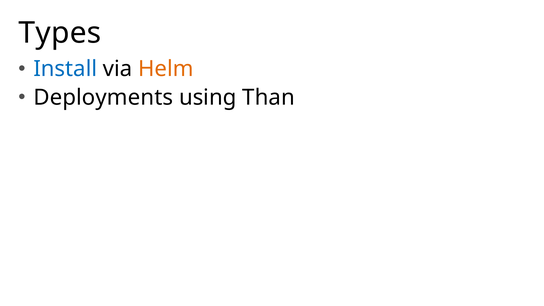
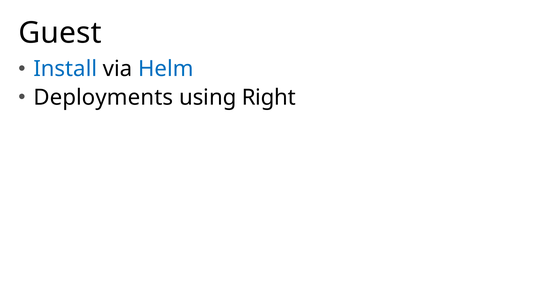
Types: Types -> Guest (60, 33)
Helm colour: orange -> blue (166, 69)
Than: Than -> Right (269, 97)
